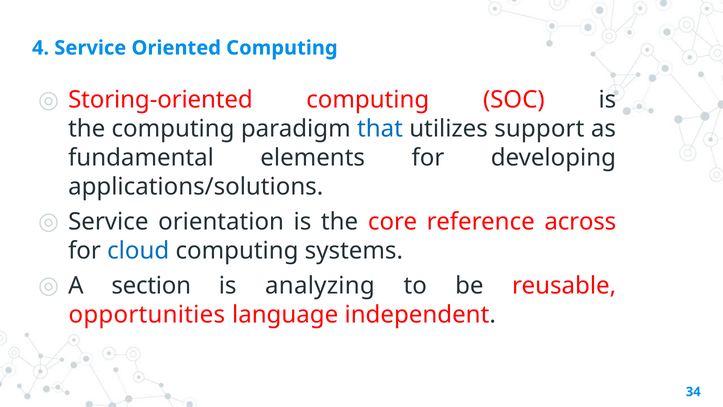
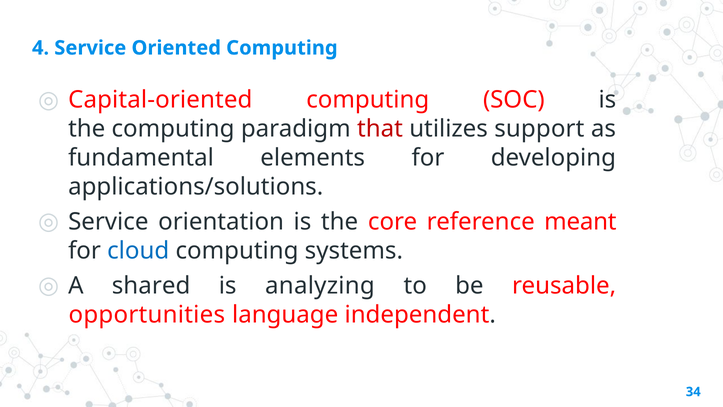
Storing-oriented: Storing-oriented -> Capital-oriented (160, 100)
that colour: blue -> red (380, 129)
across: across -> meant (580, 222)
section: section -> shared (151, 285)
